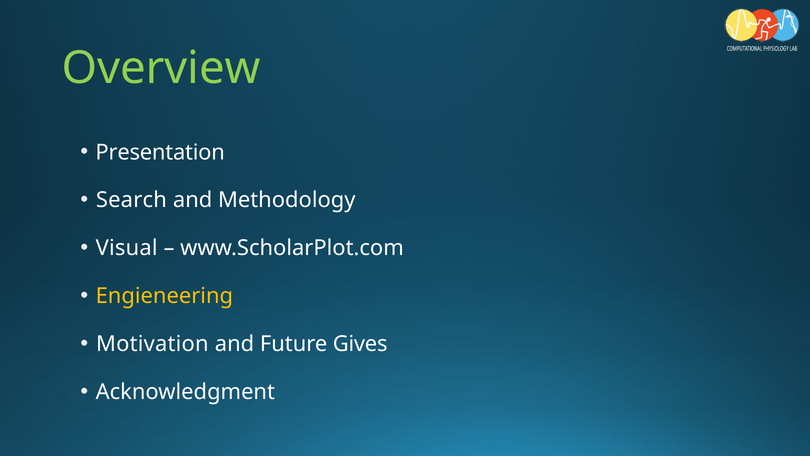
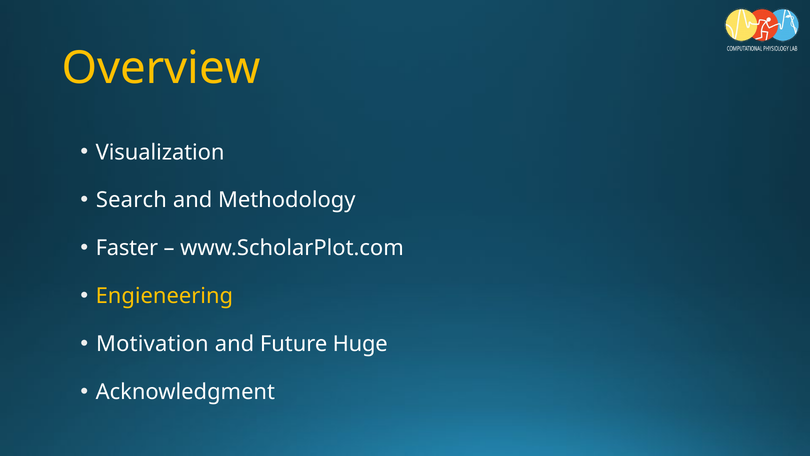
Overview colour: light green -> yellow (161, 68)
Presentation: Presentation -> Visualization (160, 152)
Visual: Visual -> Faster (127, 248)
Gives: Gives -> Huge (360, 344)
